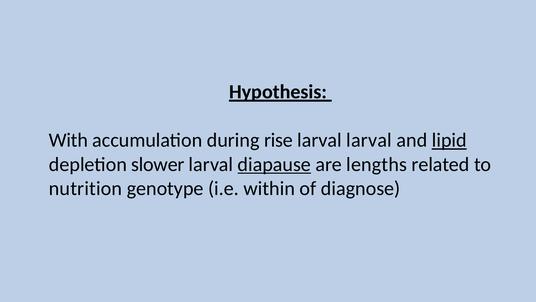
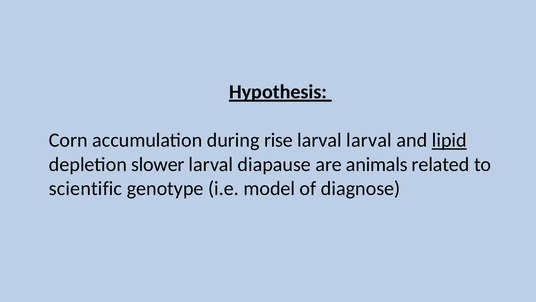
With: With -> Corn (68, 140)
diapause underline: present -> none (274, 164)
lengths: lengths -> animals (377, 164)
nutrition: nutrition -> scientific (86, 188)
within: within -> model (269, 188)
